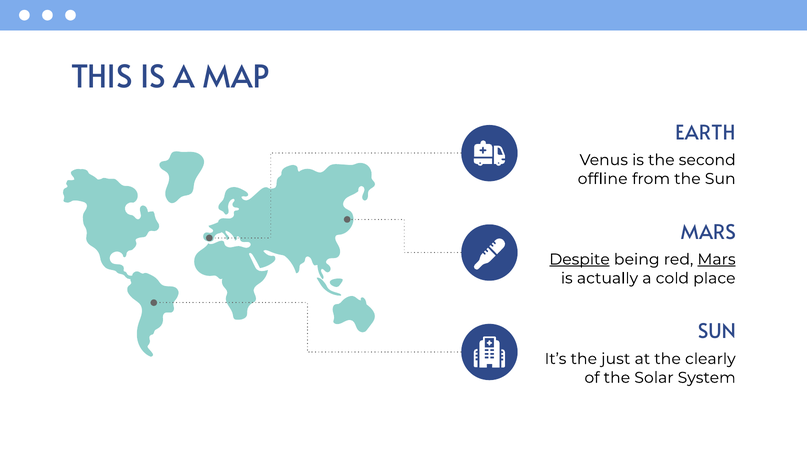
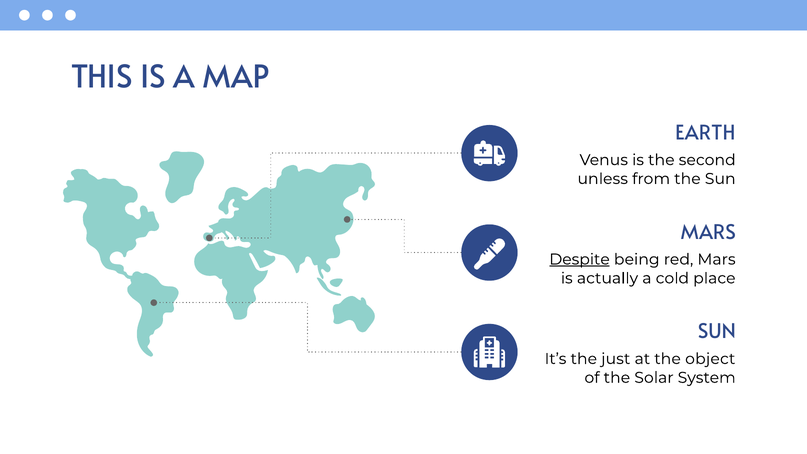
offline: offline -> unless (603, 179)
Mars underline: present -> none (716, 259)
clearly: clearly -> object (710, 359)
